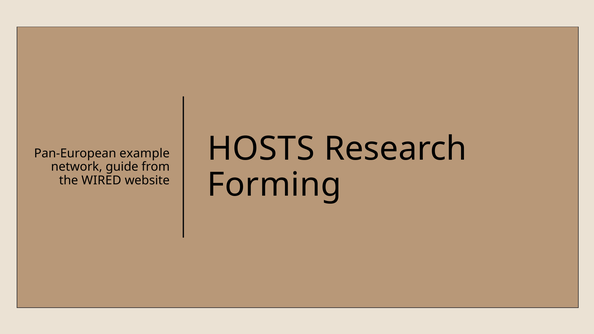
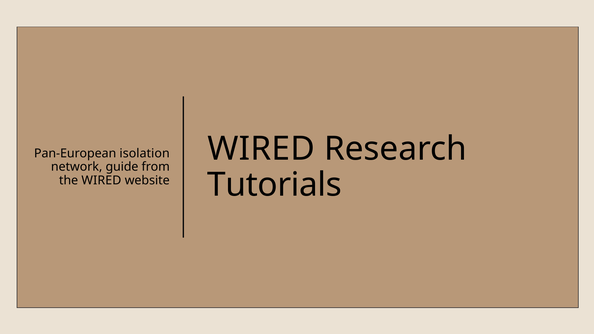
HOSTS: HOSTS -> WIRED (261, 149)
example: example -> isolation (145, 154)
Forming: Forming -> Tutorials (275, 185)
